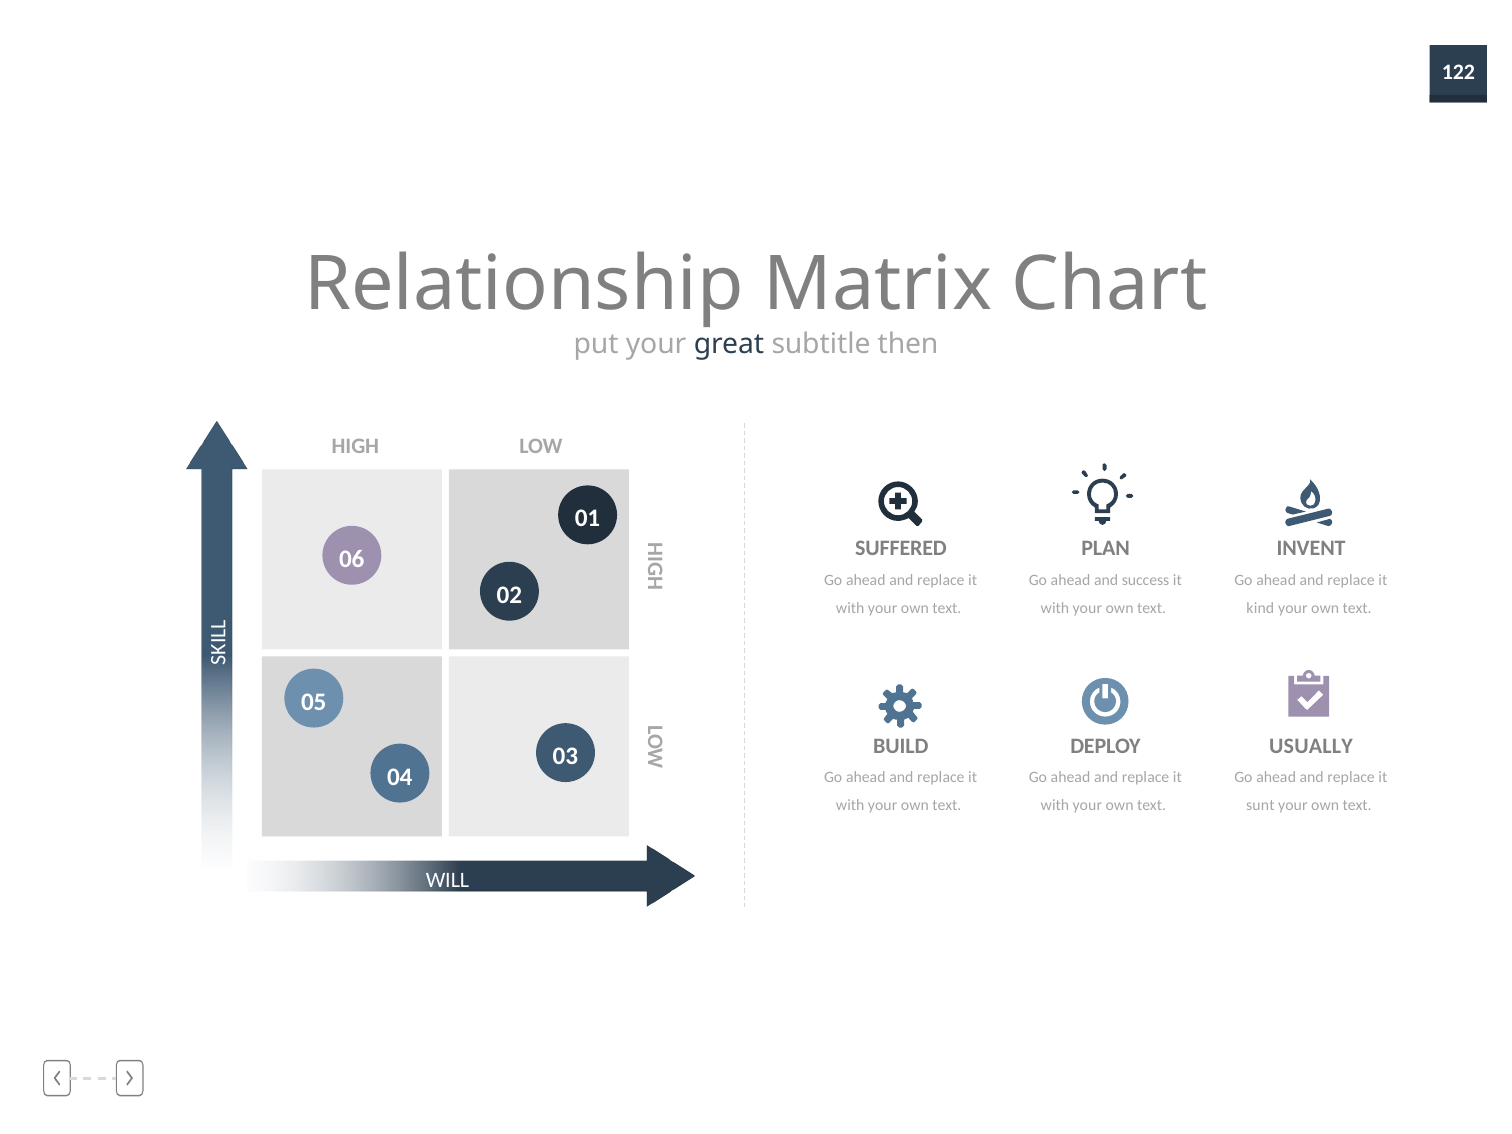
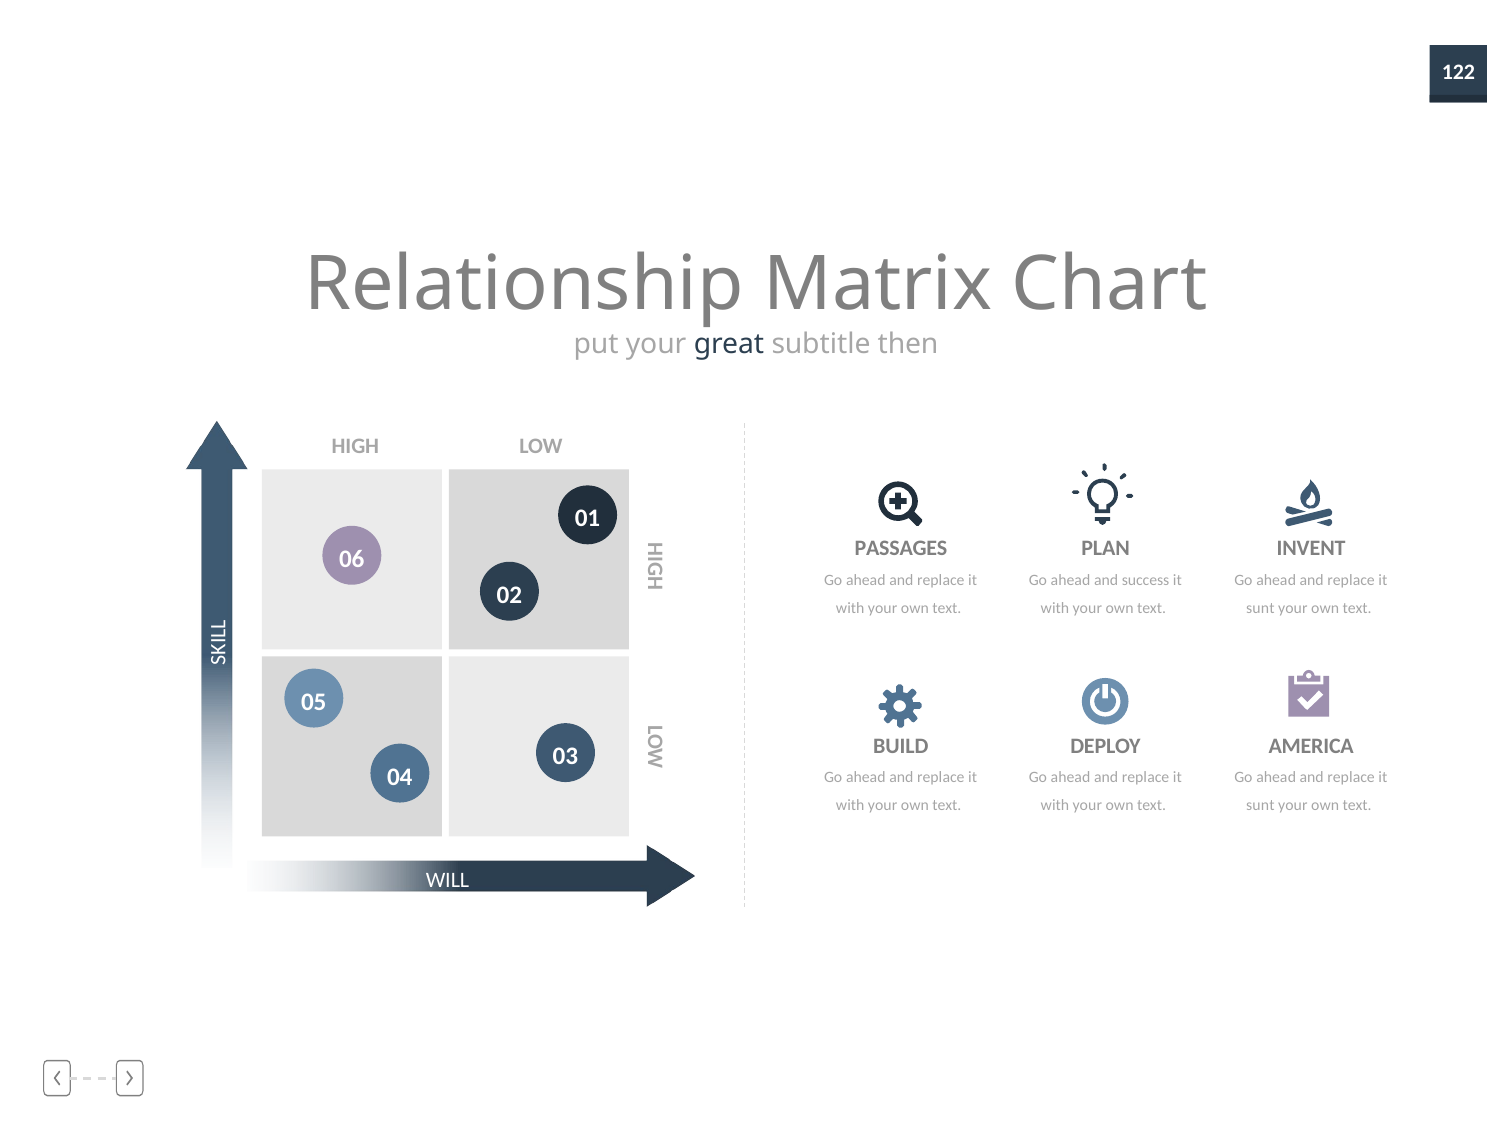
SUFFERED: SUFFERED -> PASSAGES (901, 549)
kind: kind -> sunt (1260, 608)
USUALLY: USUALLY -> AMERICA (1311, 746)
